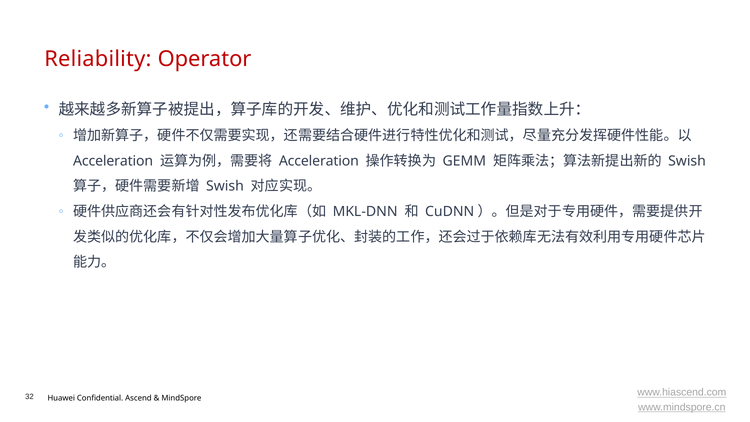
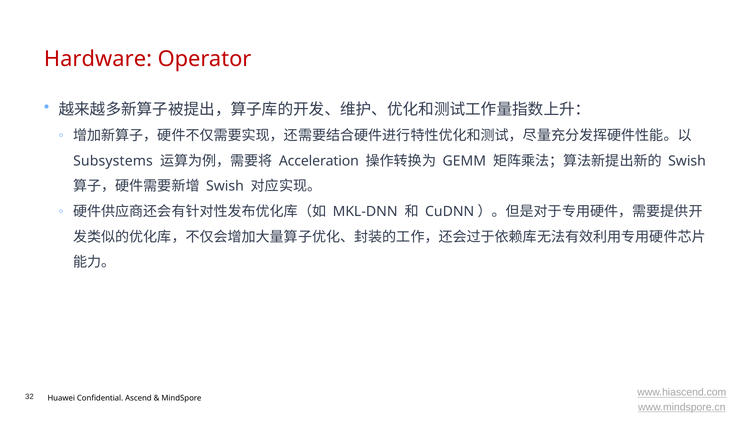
Reliability: Reliability -> Hardware (98, 59)
Acceleration: Acceleration -> Subsystems (113, 161)
